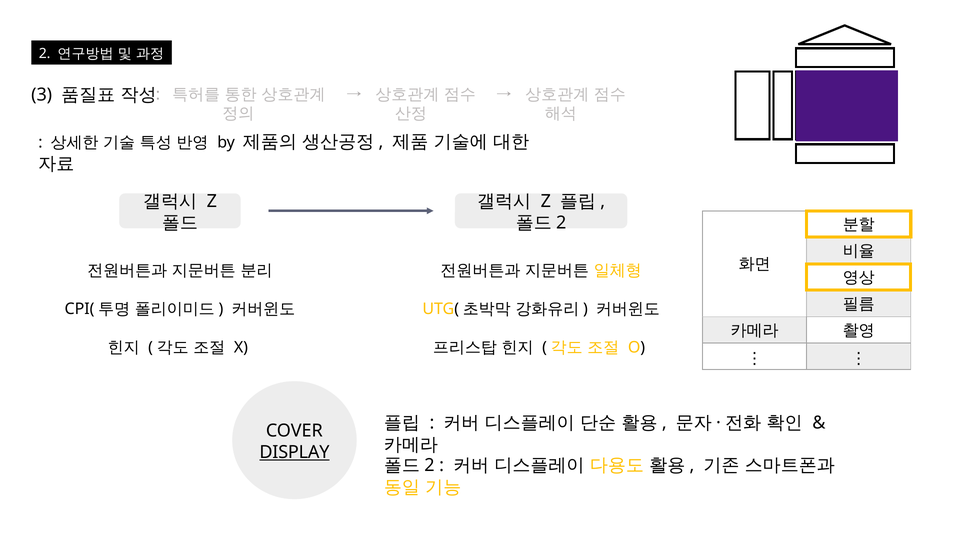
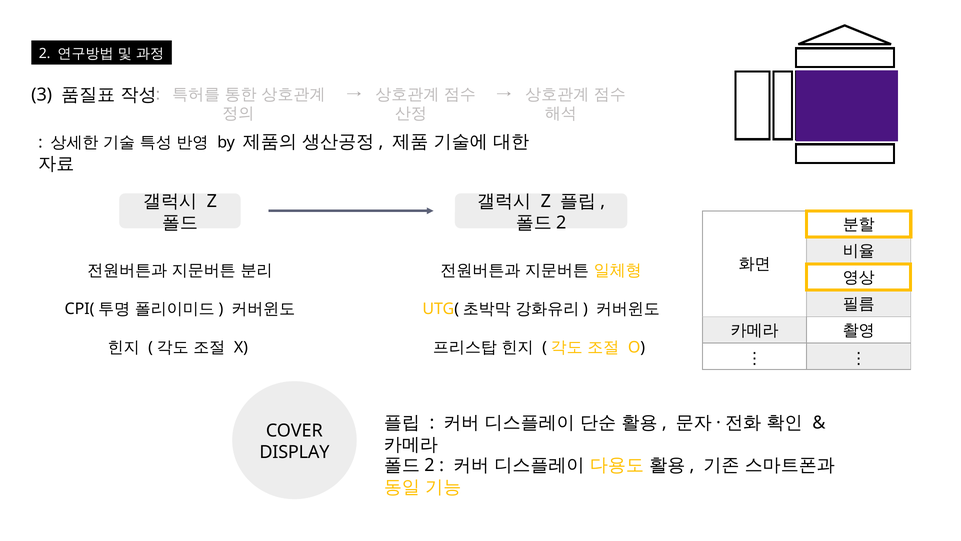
DISPLAY underline: present -> none (294, 452)
